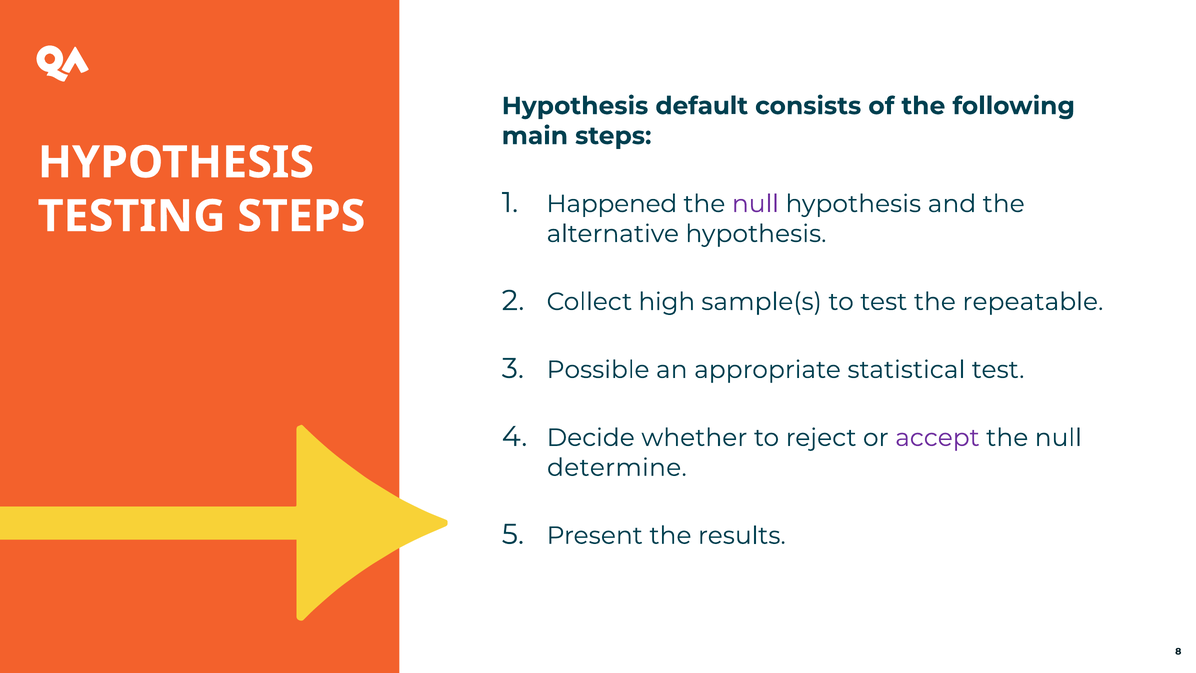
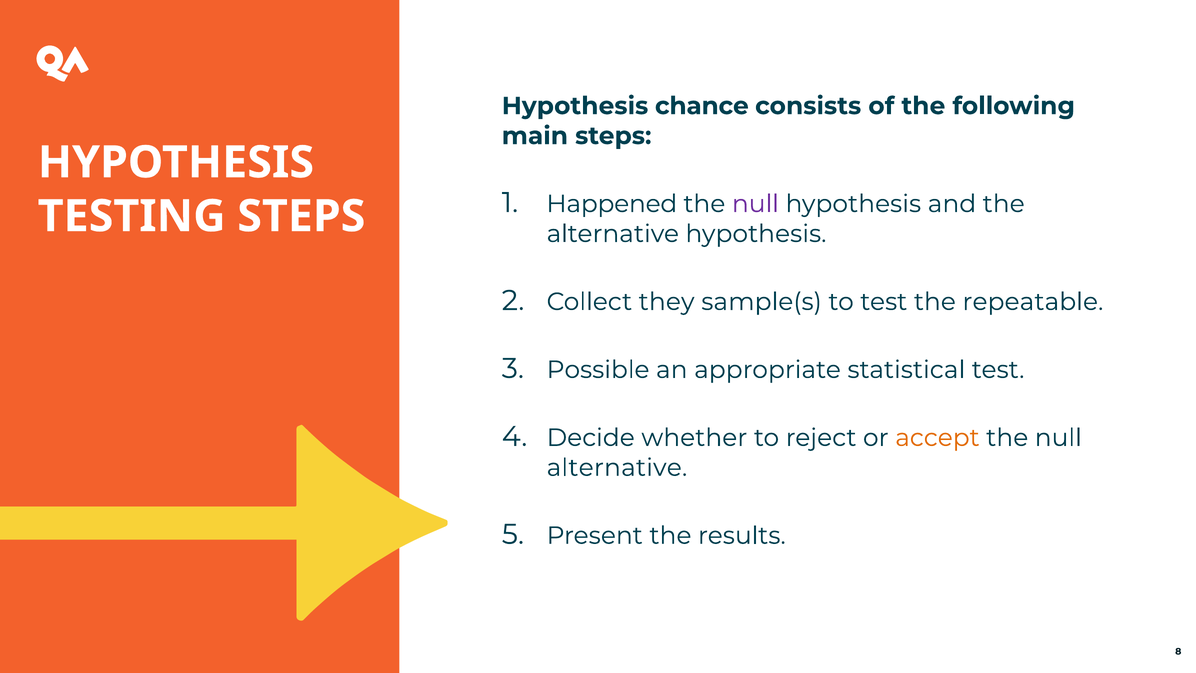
default: default -> chance (702, 106)
high: high -> they (667, 302)
accept colour: purple -> orange (937, 438)
determine: determine -> alternative (617, 467)
